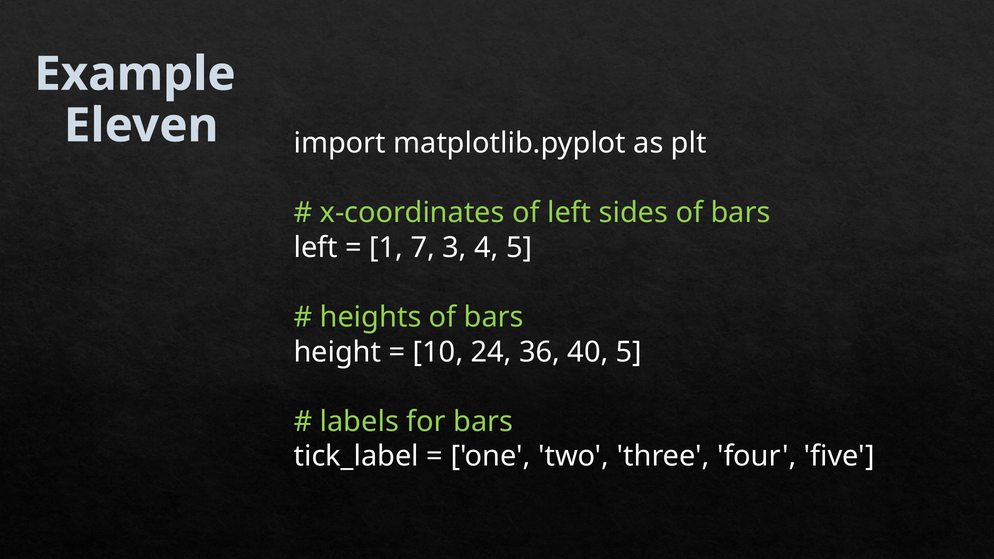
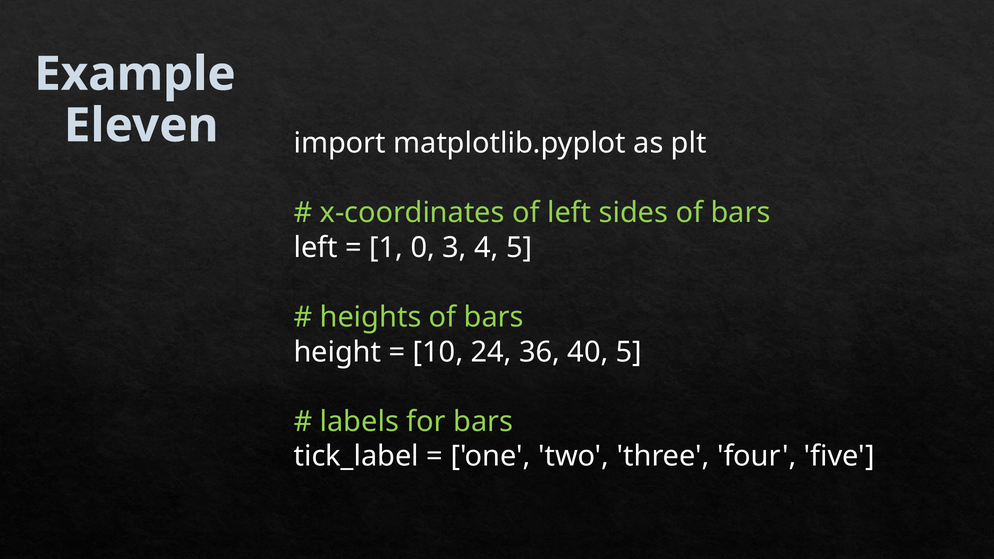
7: 7 -> 0 (423, 248)
